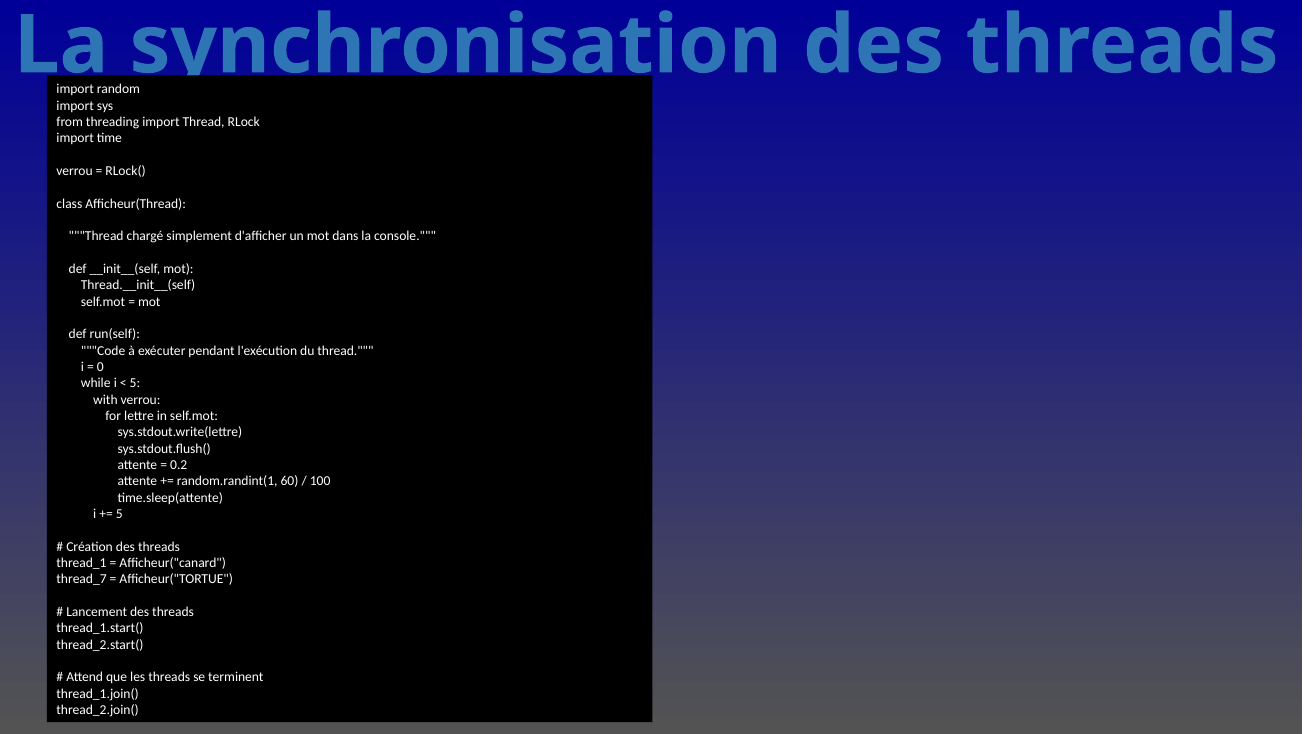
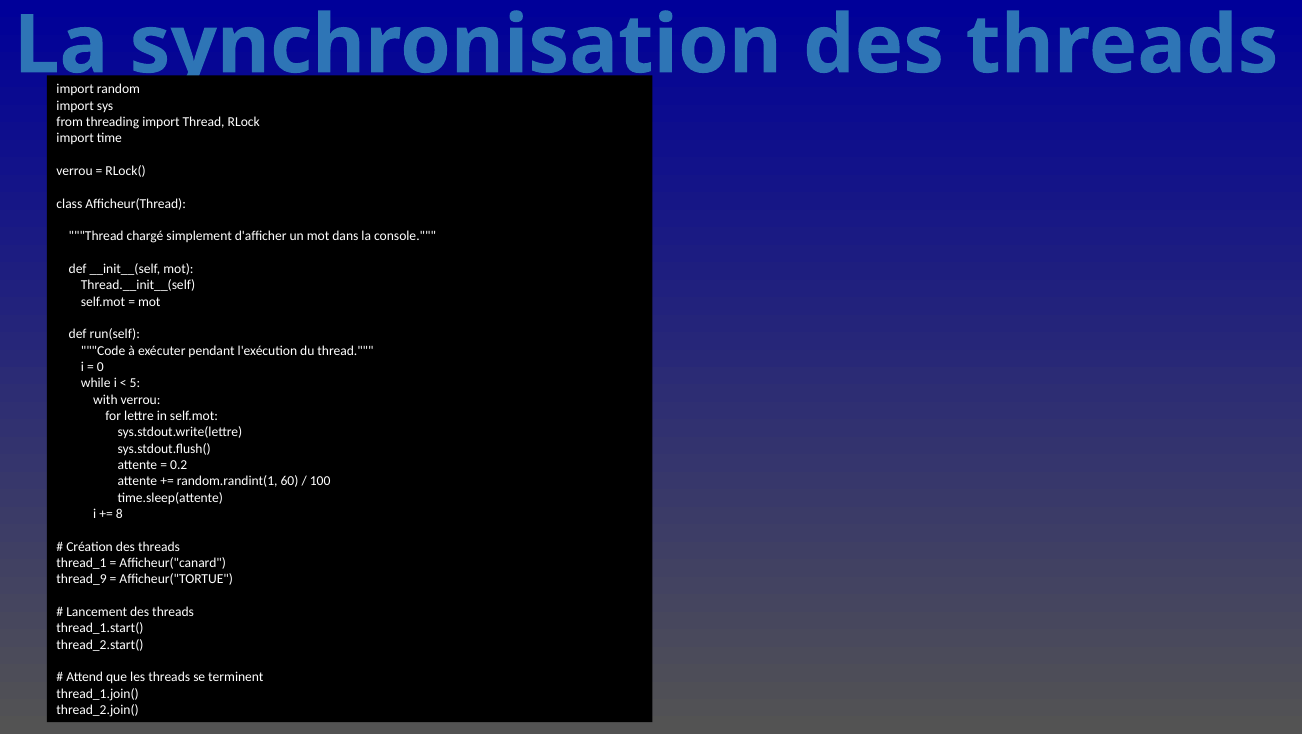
5: 5 -> 8 (119, 514)
thread_7: thread_7 -> thread_9 (82, 579)
